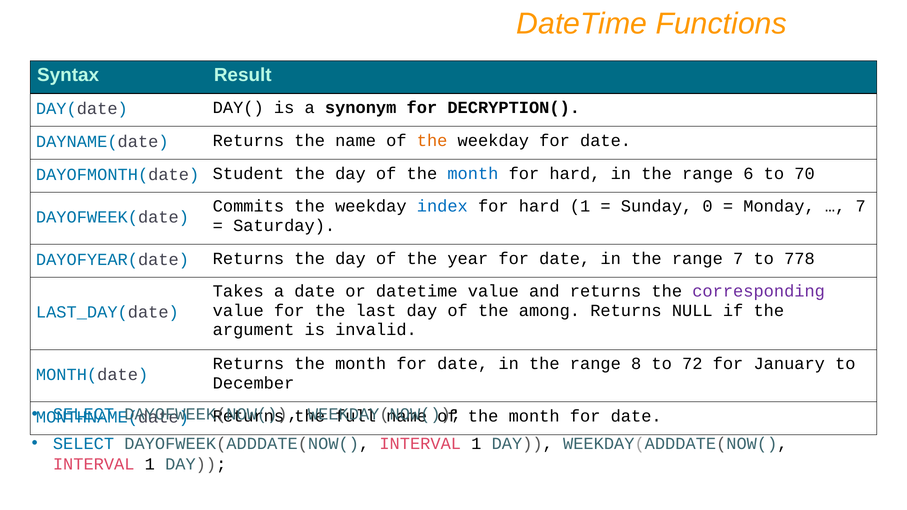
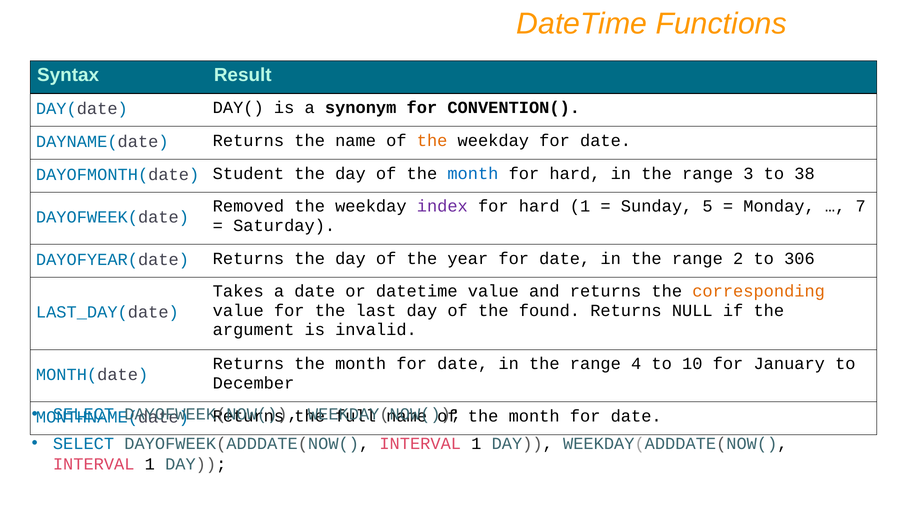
DECRYPTION(: DECRYPTION( -> CONVENTION( (514, 108)
6: 6 -> 3 (748, 173)
70: 70 -> 38 (805, 173)
Commits: Commits -> Removed (248, 206)
index colour: blue -> purple (442, 206)
0: 0 -> 5 (708, 206)
range 7: 7 -> 2 (738, 259)
778: 778 -> 306 (799, 259)
corresponding colour: purple -> orange (759, 291)
among: among -> found (549, 311)
8: 8 -> 4 (636, 364)
72: 72 -> 10 (692, 364)
